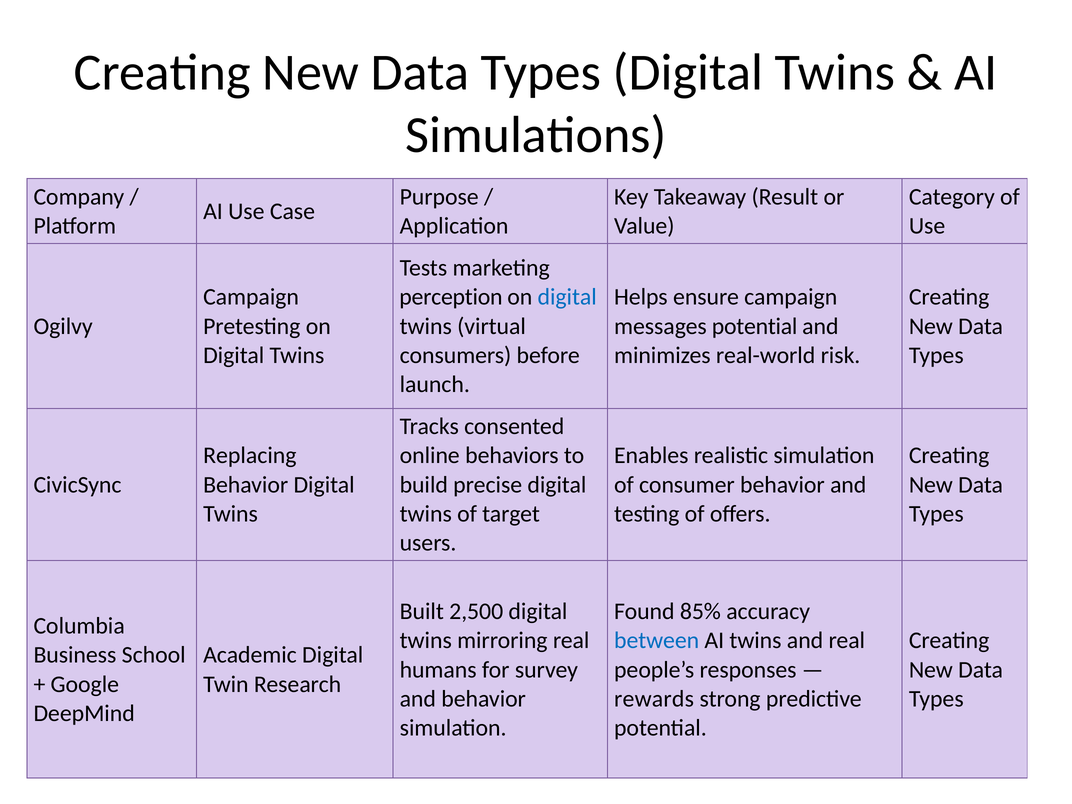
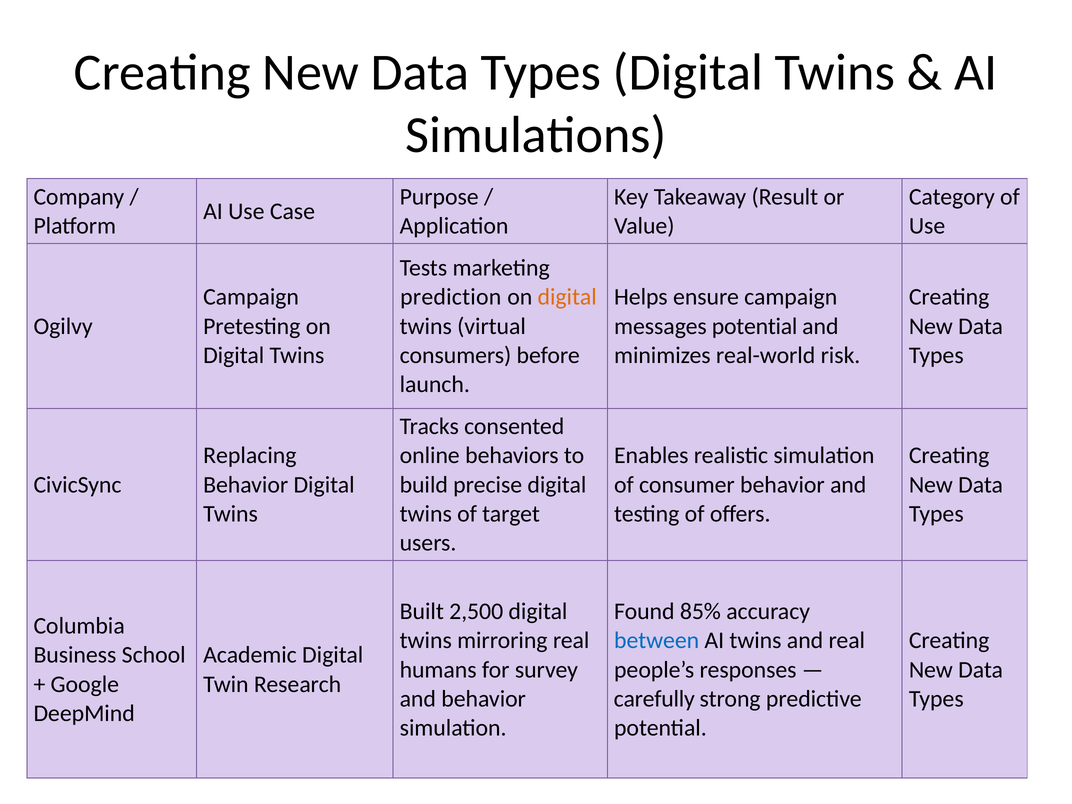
perception: perception -> prediction (451, 297)
digital colour: blue -> orange (567, 297)
rewards: rewards -> carefully (654, 699)
